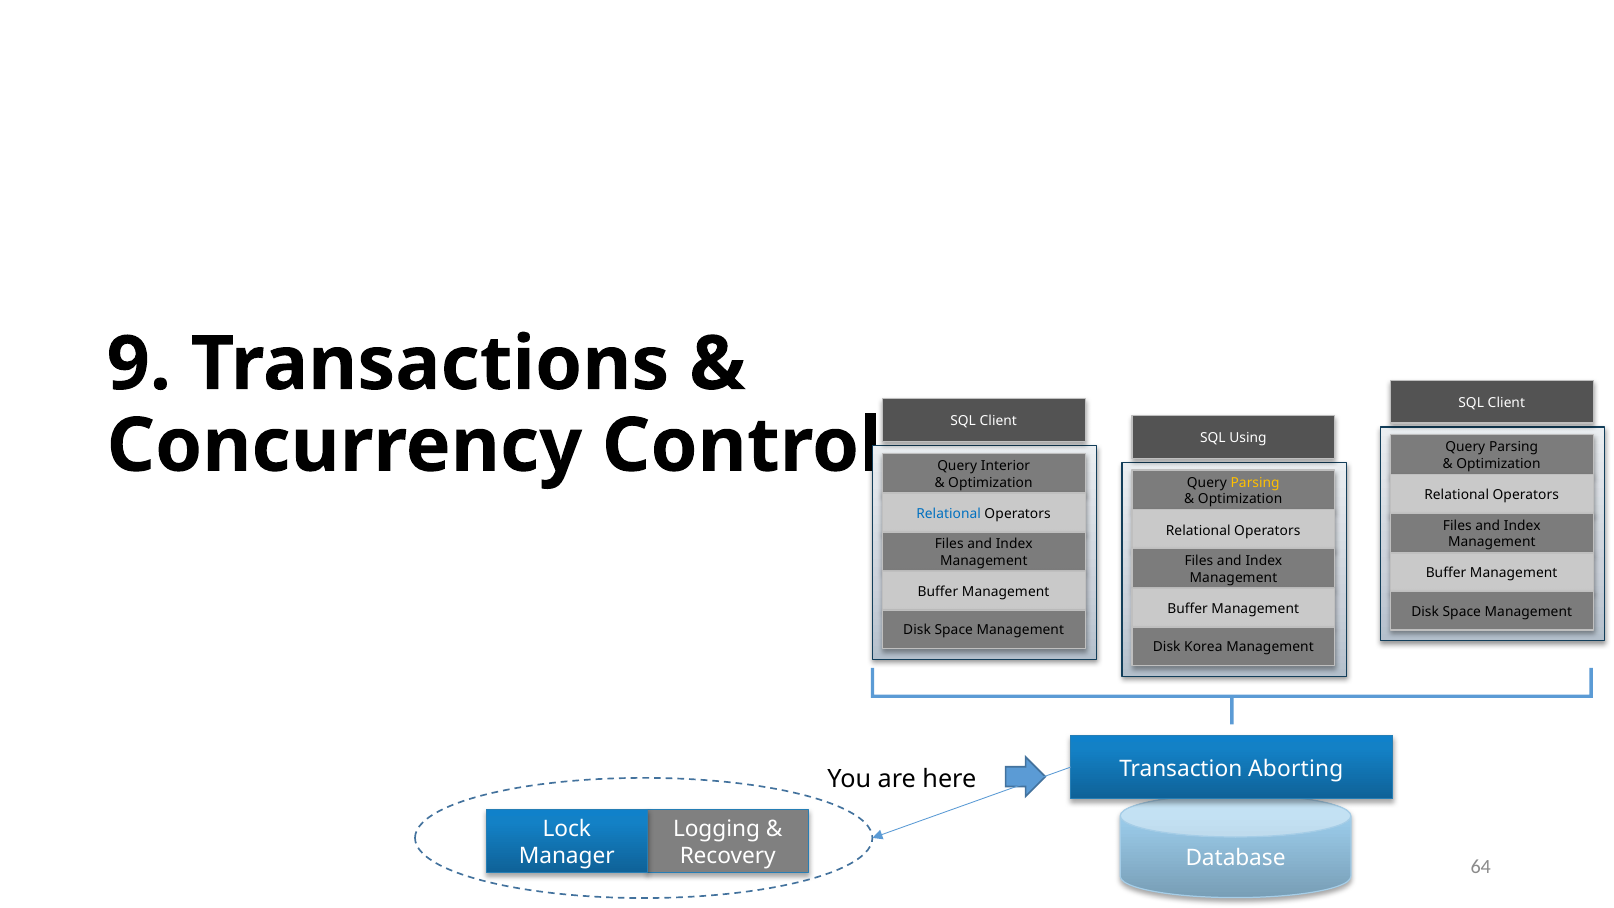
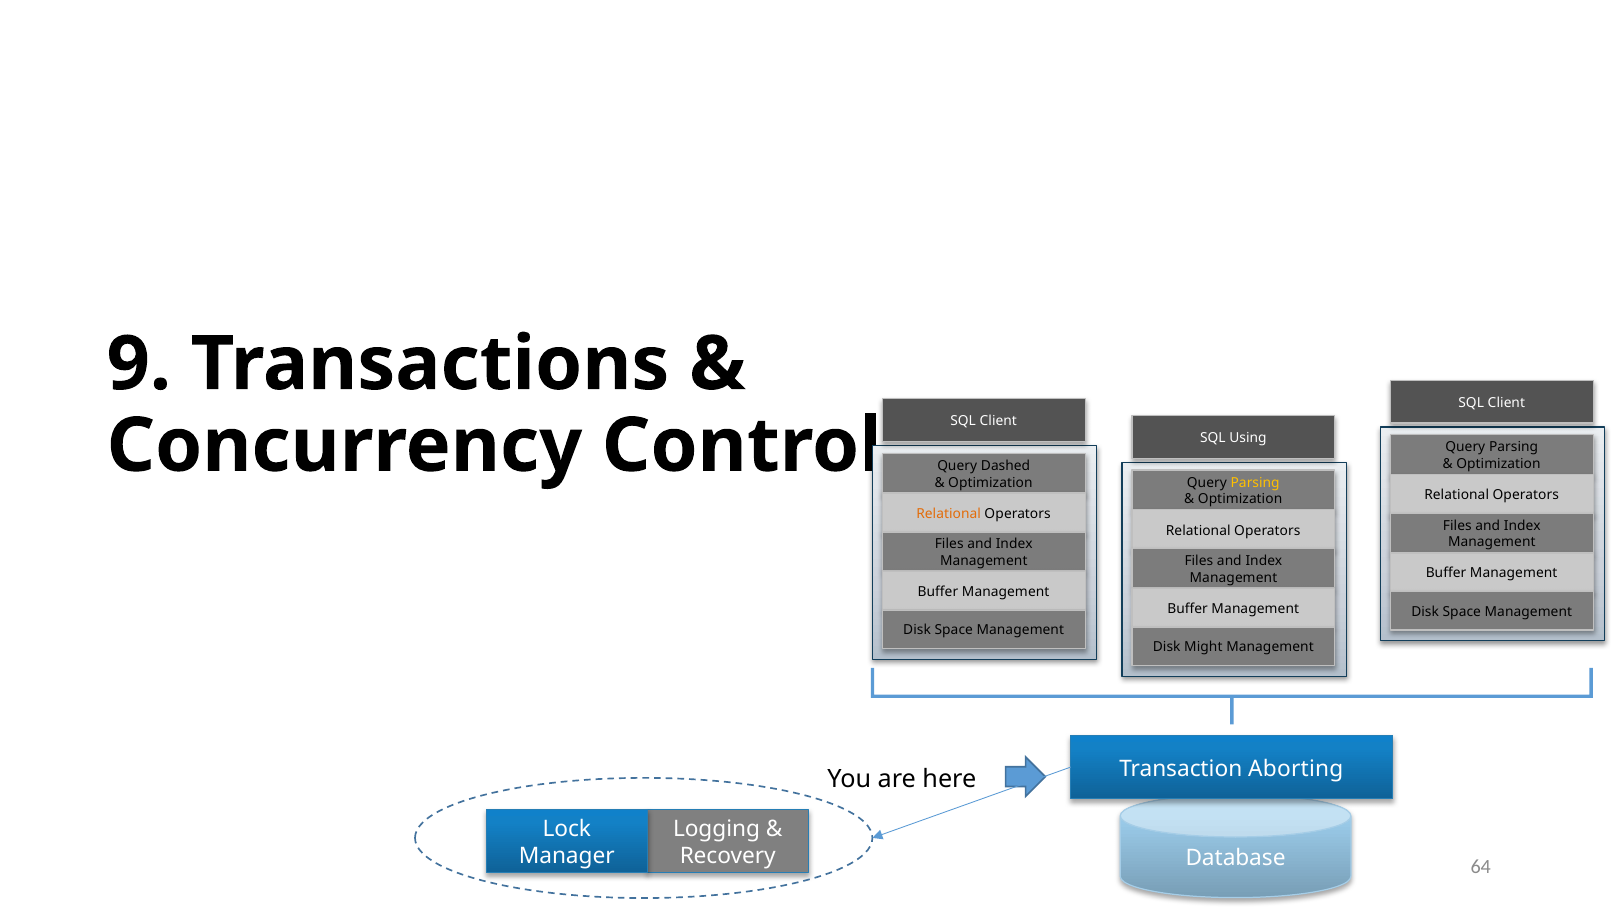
Interior: Interior -> Dashed (1006, 466)
Relational colour: blue -> orange (949, 514)
Korea: Korea -> Might (1203, 647)
